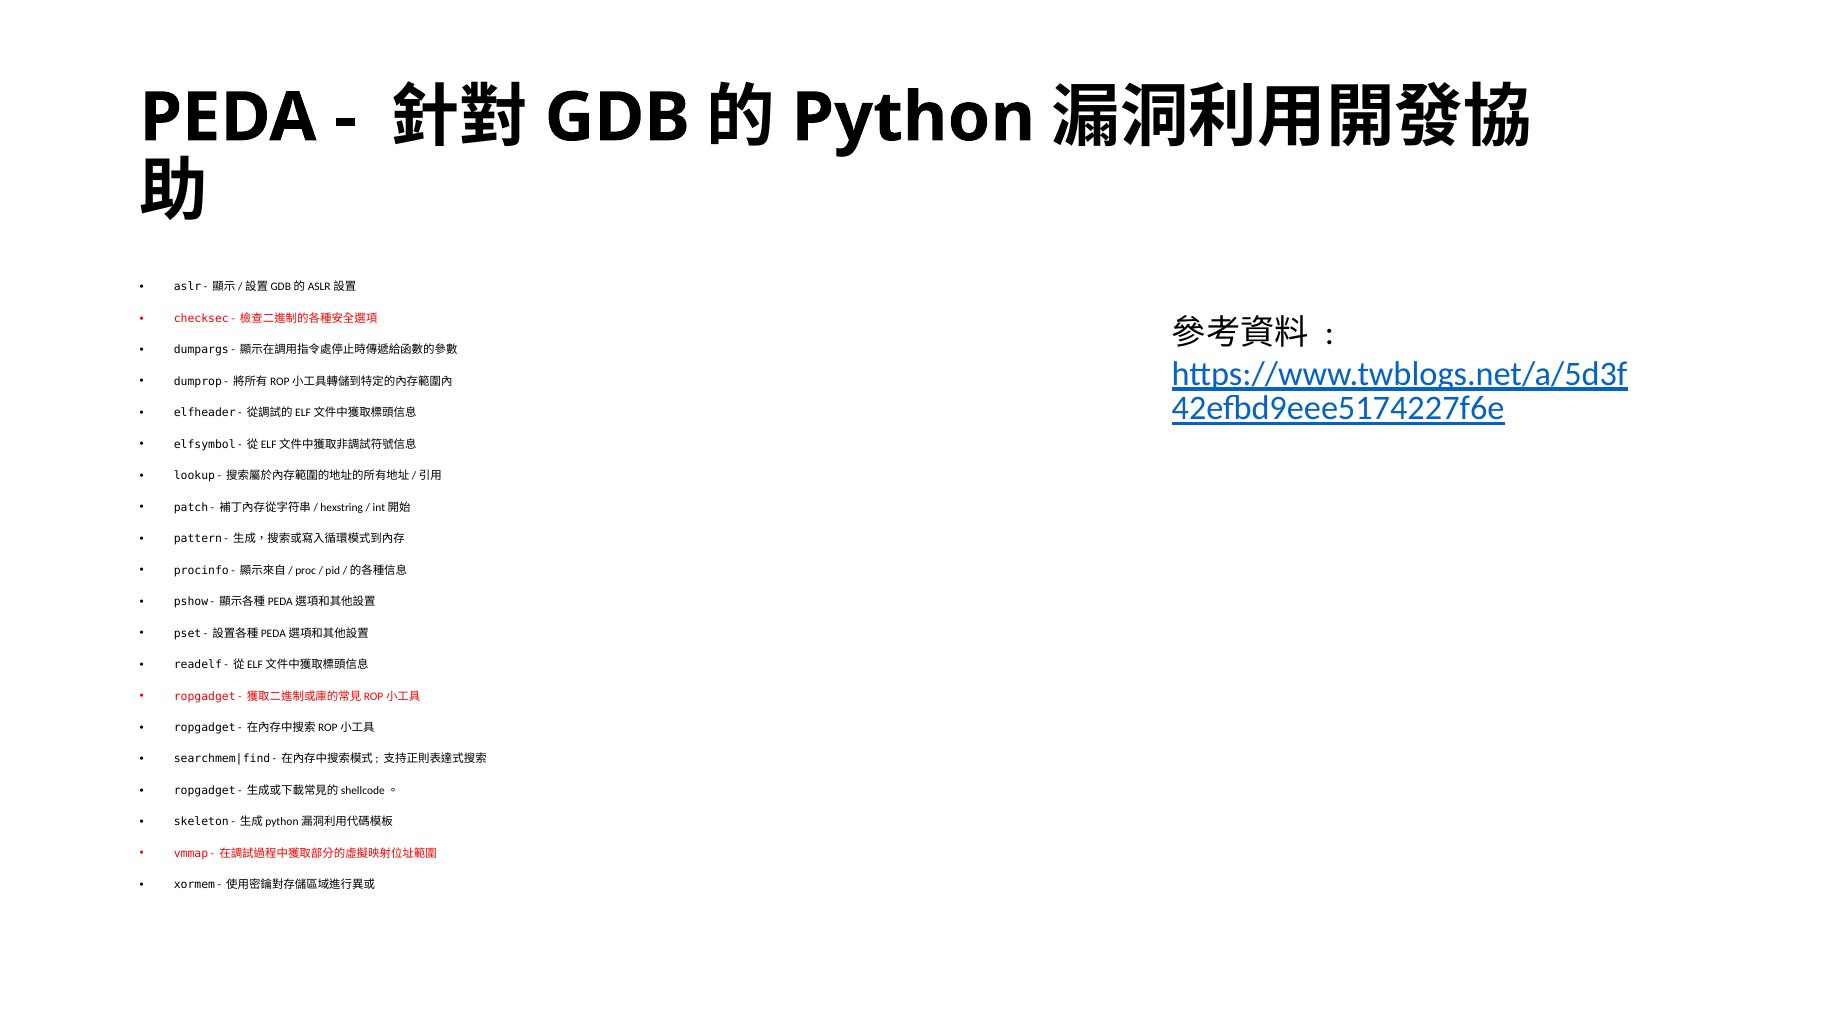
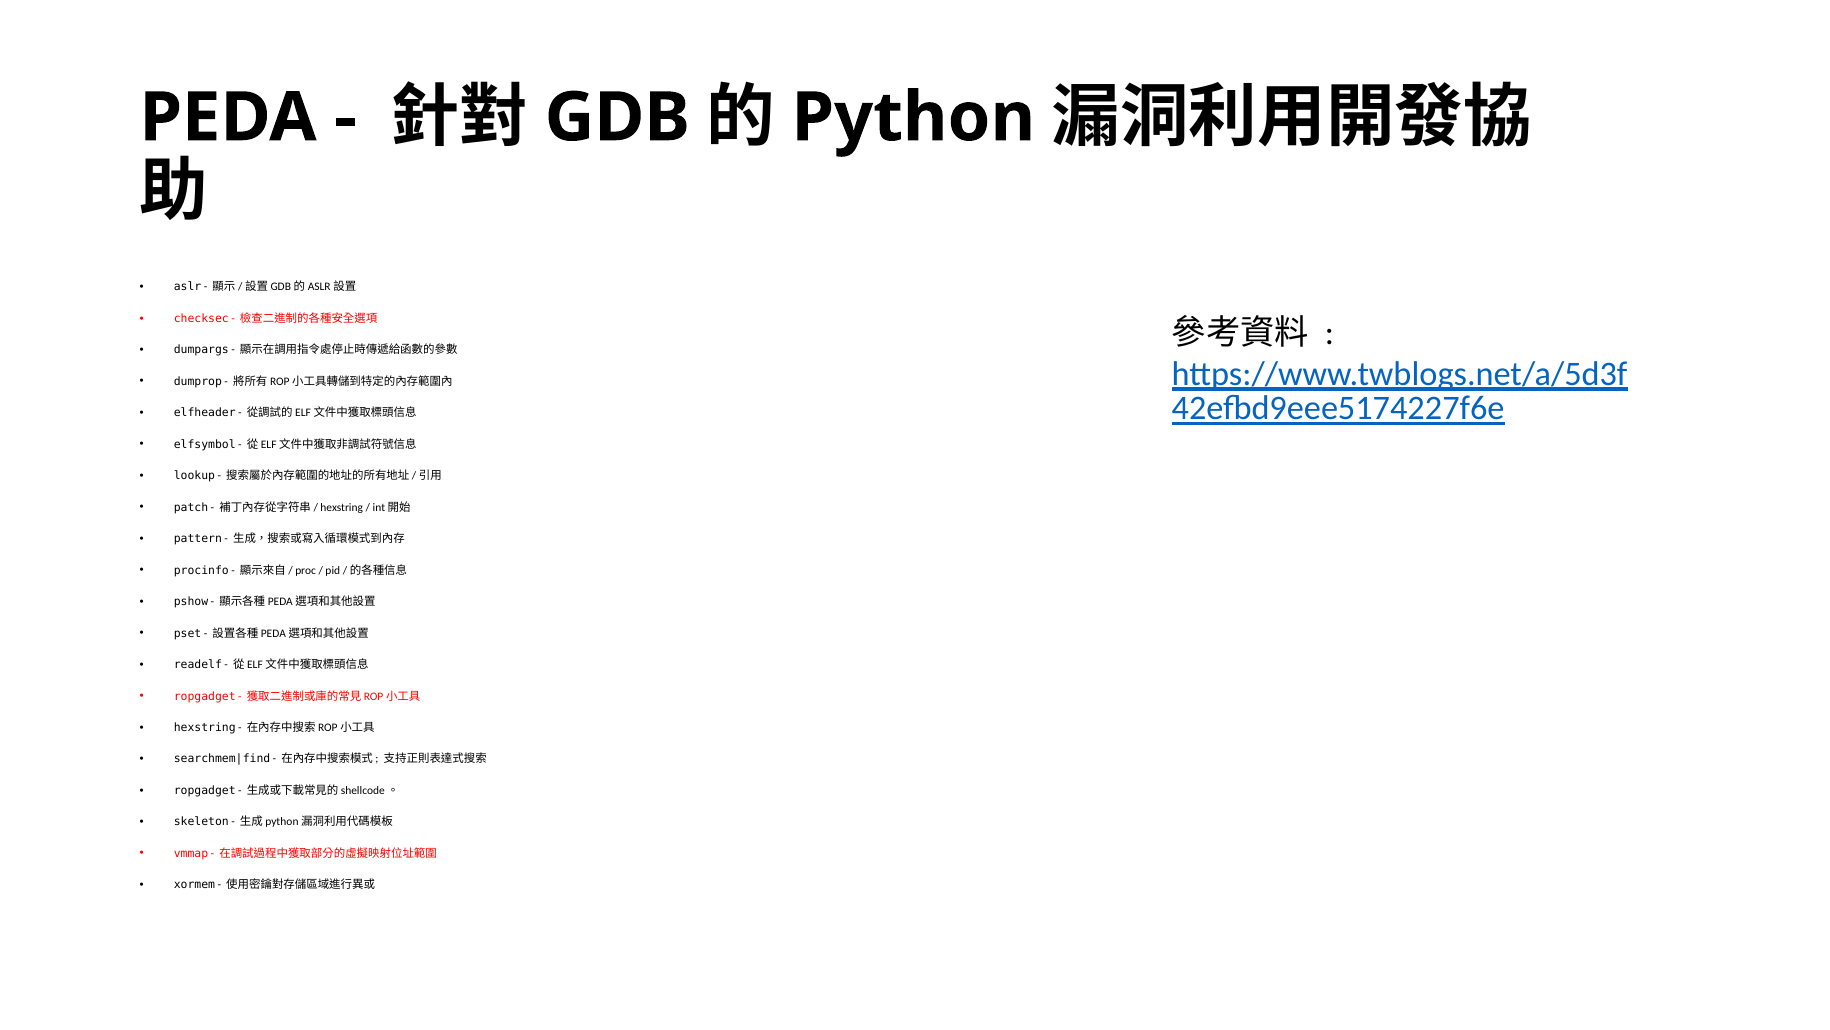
ropgadget: ropgadget -> hexstring (205, 727)
